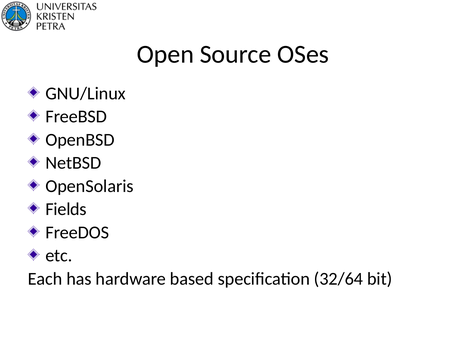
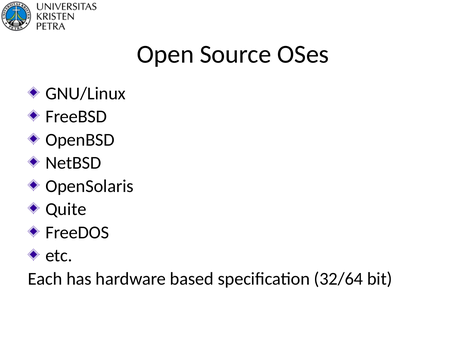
Fields: Fields -> Quite (66, 210)
